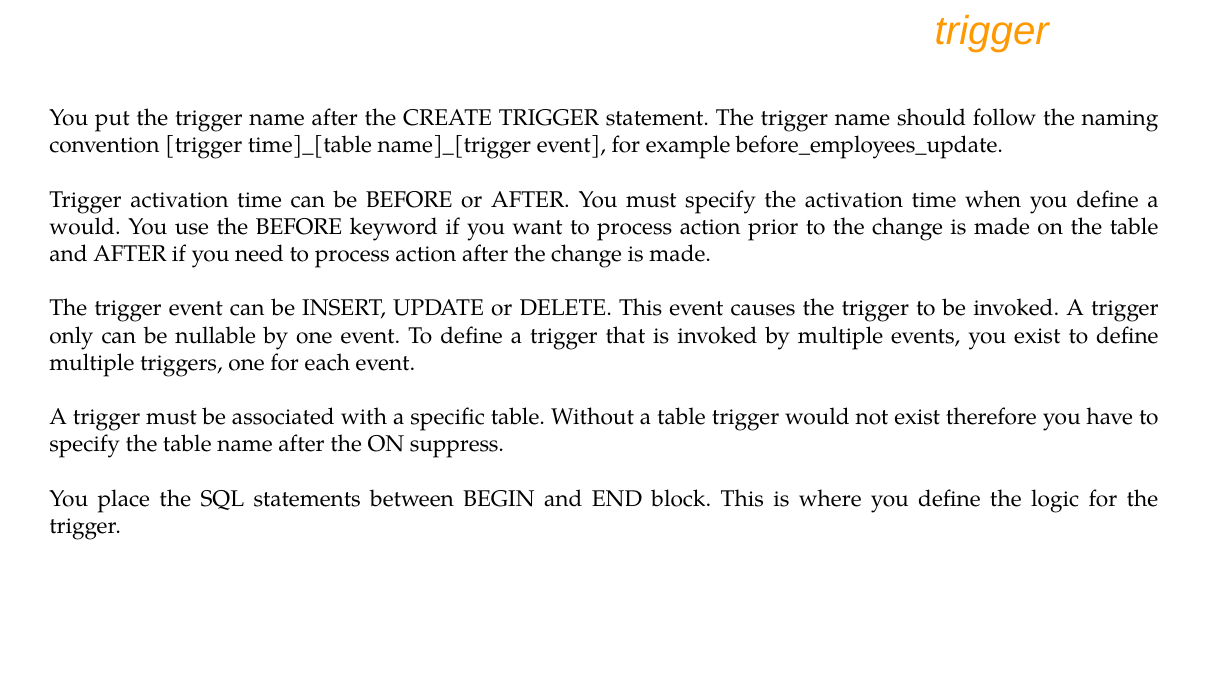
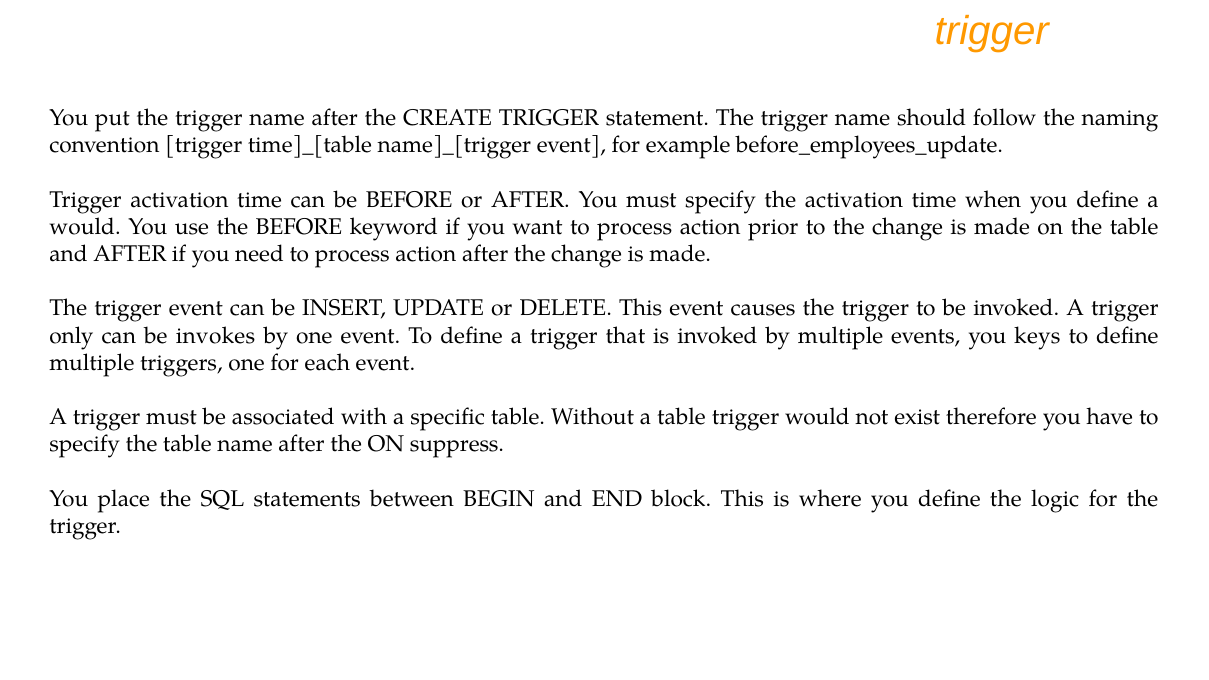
nullable: nullable -> invokes (215, 336)
you exist: exist -> keys (1037, 336)
